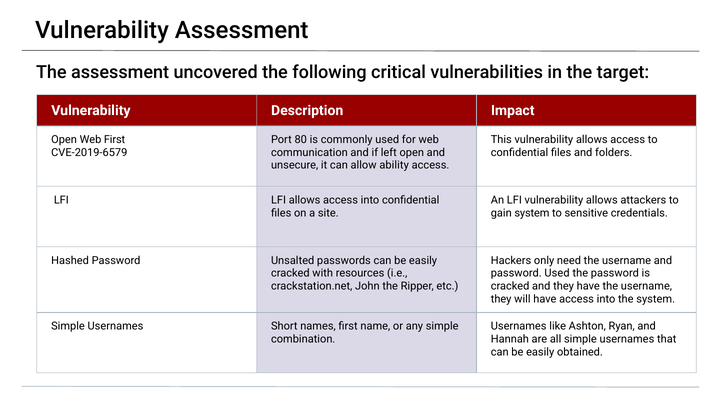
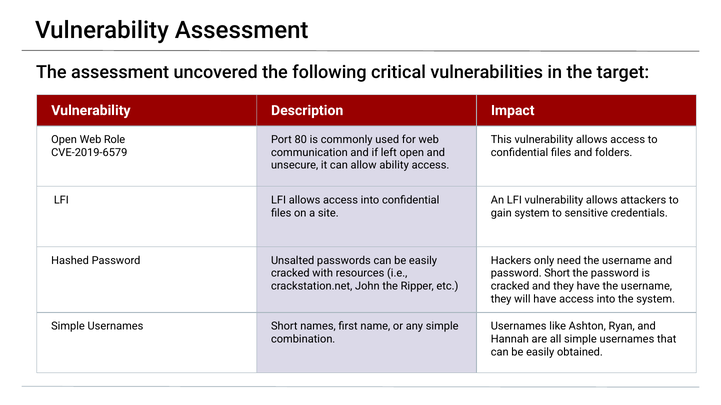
Web First: First -> Role (115, 140)
password Used: Used -> Short (557, 274)
